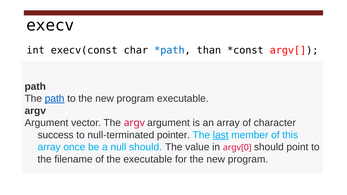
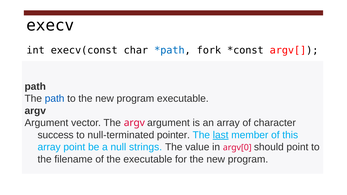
than: than -> fork (209, 50)
path underline: present -> none (55, 99)
array once: once -> point (74, 147)
null should: should -> strings (146, 147)
